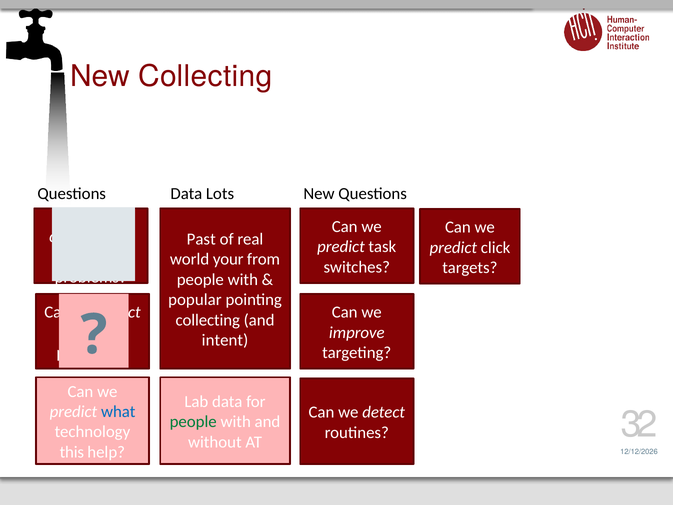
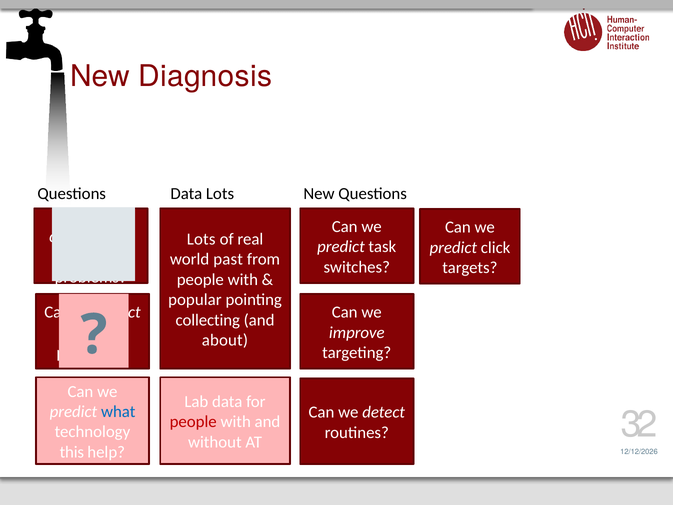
New Collecting: Collecting -> Diagnosis (205, 76)
Past: Past -> Lots (201, 239)
your: your -> past (228, 259)
intent: intent -> about (225, 340)
people colour: green -> red (193, 422)
